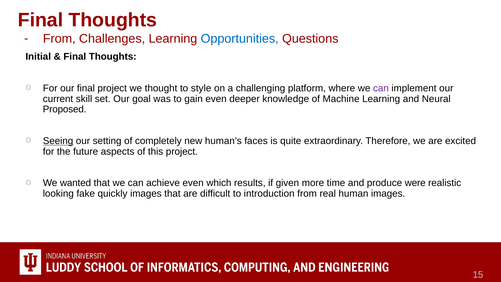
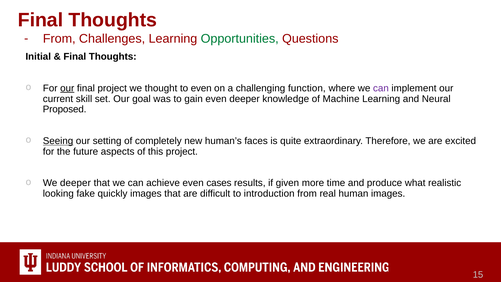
Opportunities colour: blue -> green (240, 39)
our underline: none -> present (67, 88)
to style: style -> even (201, 88)
platform: platform -> function (307, 88)
We wanted: wanted -> deeper (75, 183)
which: which -> cases (219, 183)
were: were -> what (415, 183)
